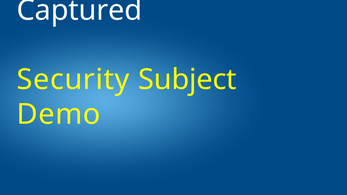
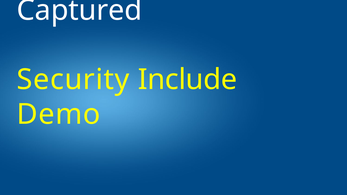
Subject: Subject -> Include (187, 80)
